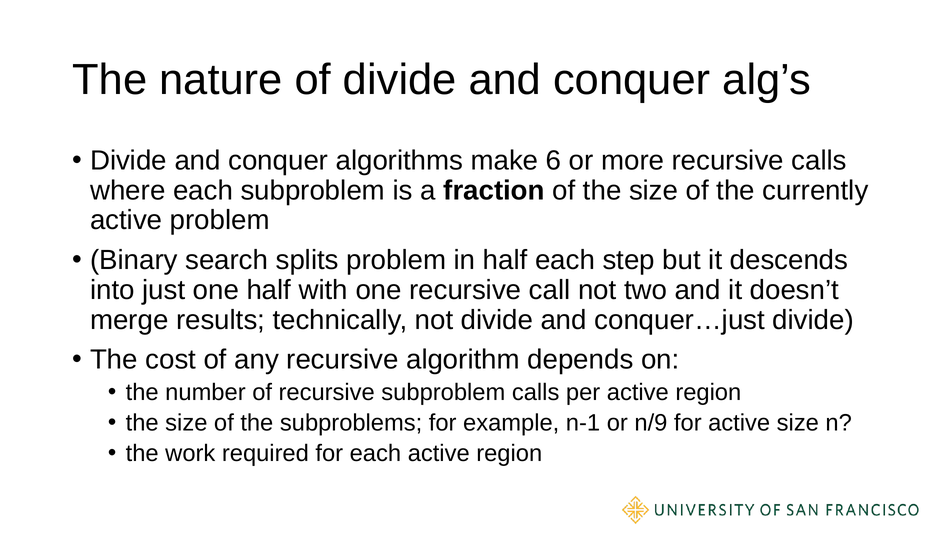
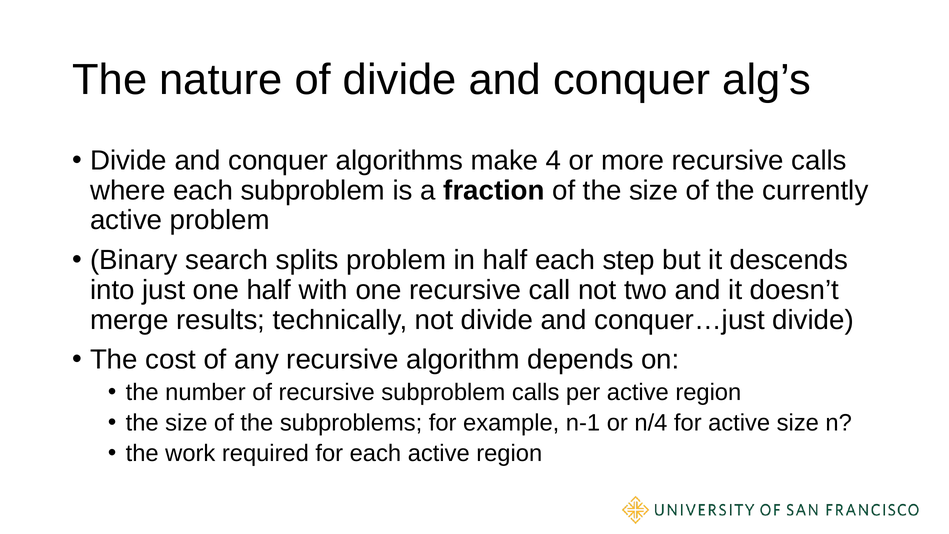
6: 6 -> 4 (554, 160)
n/9: n/9 -> n/4 (651, 423)
